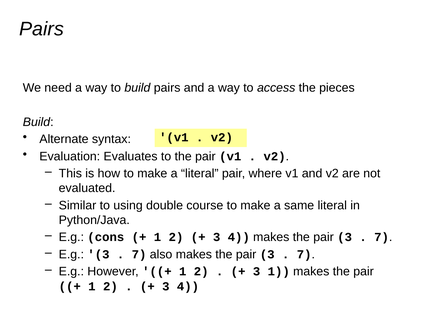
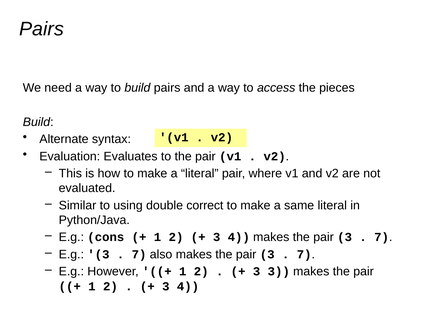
course: course -> correct (205, 206)
3 1: 1 -> 3 (279, 272)
